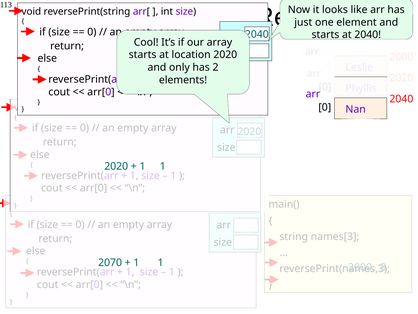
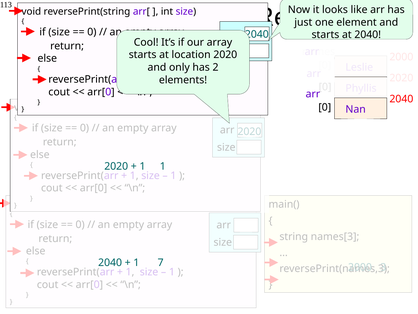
2070: 2070 -> 2040 (110, 262)
1: 1 -> 7 (161, 262)
